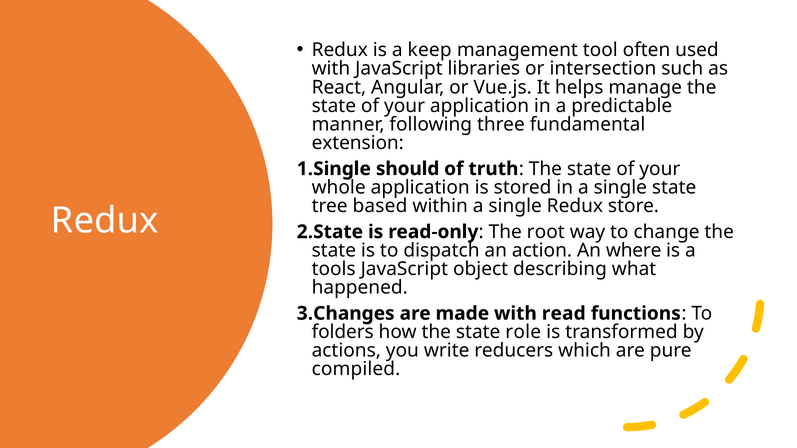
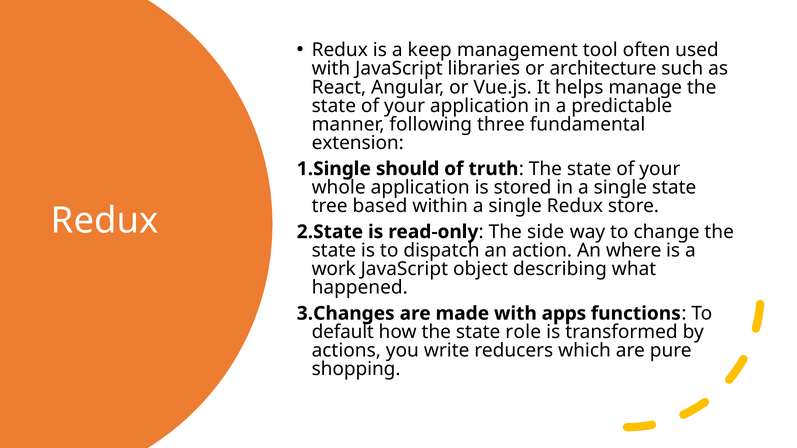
intersection: intersection -> architecture (603, 69)
root: root -> side (546, 232)
tools: tools -> work (334, 269)
read: read -> apps (564, 314)
folders: folders -> default (343, 332)
compiled: compiled -> shopping (356, 369)
